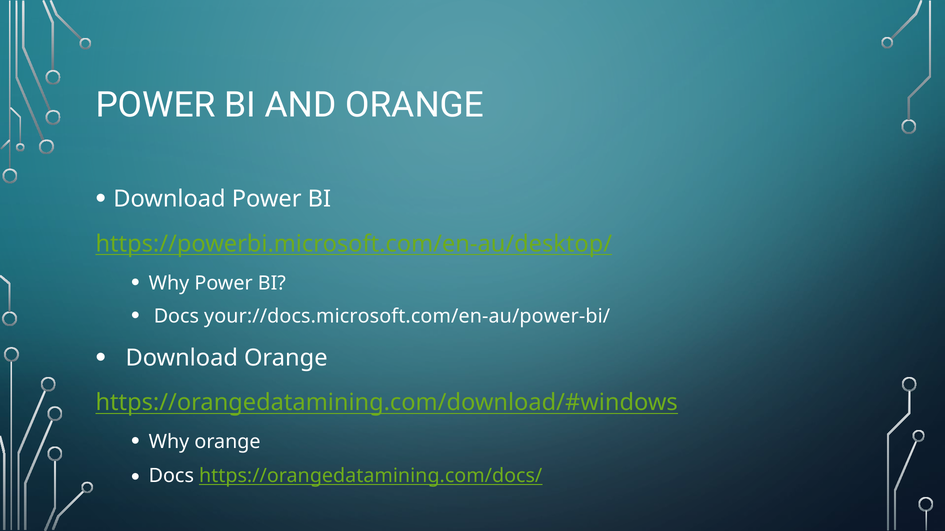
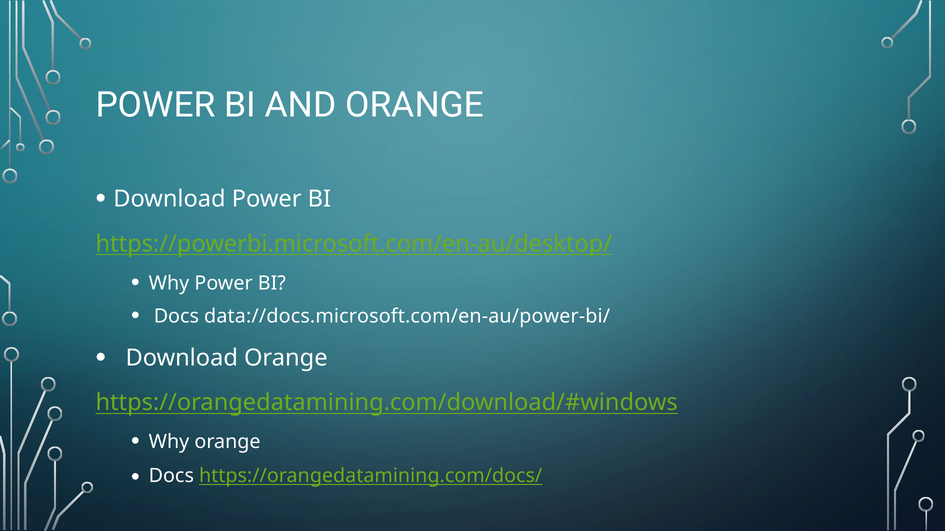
your://docs.microsoft.com/en-au/power-bi/: your://docs.microsoft.com/en-au/power-bi/ -> data://docs.microsoft.com/en-au/power-bi/ (407, 317)
